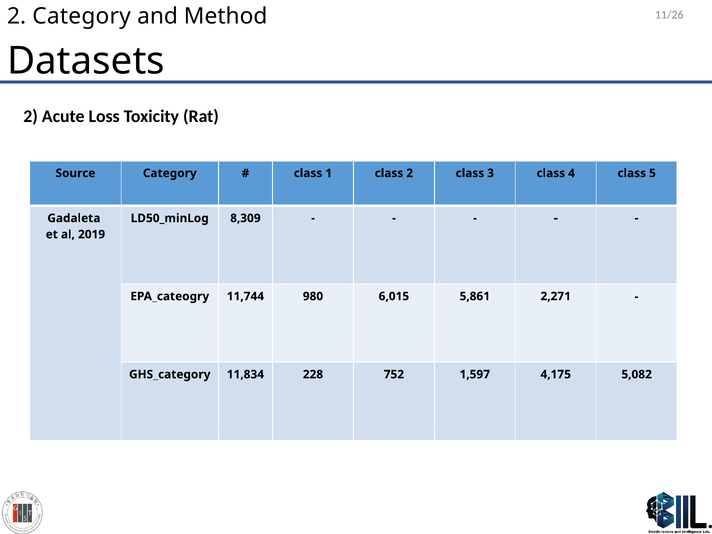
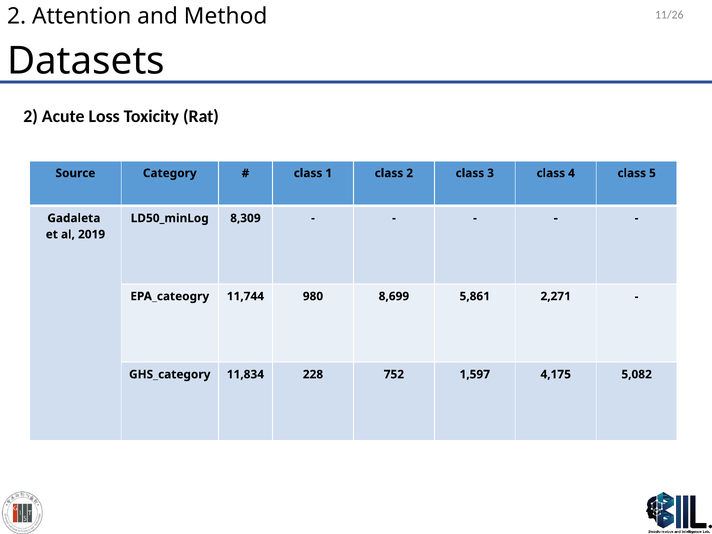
2 Category: Category -> Attention (82, 16)
6,015: 6,015 -> 8,699 (394, 296)
